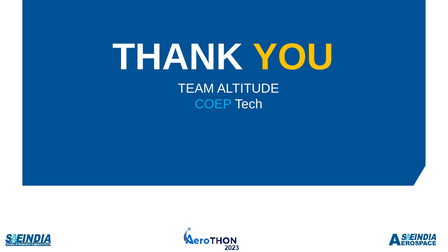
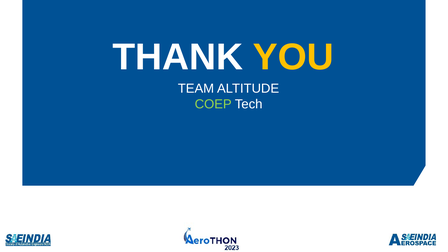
COEP colour: light blue -> light green (213, 104)
